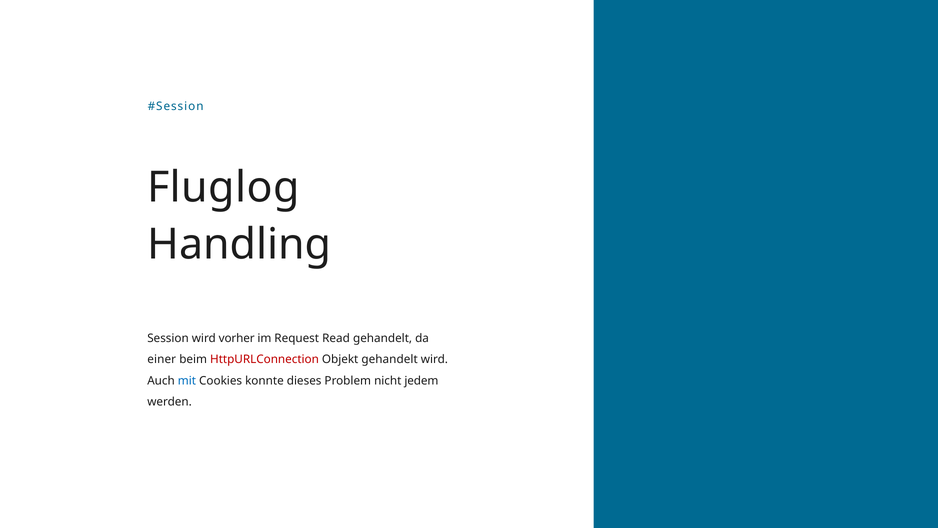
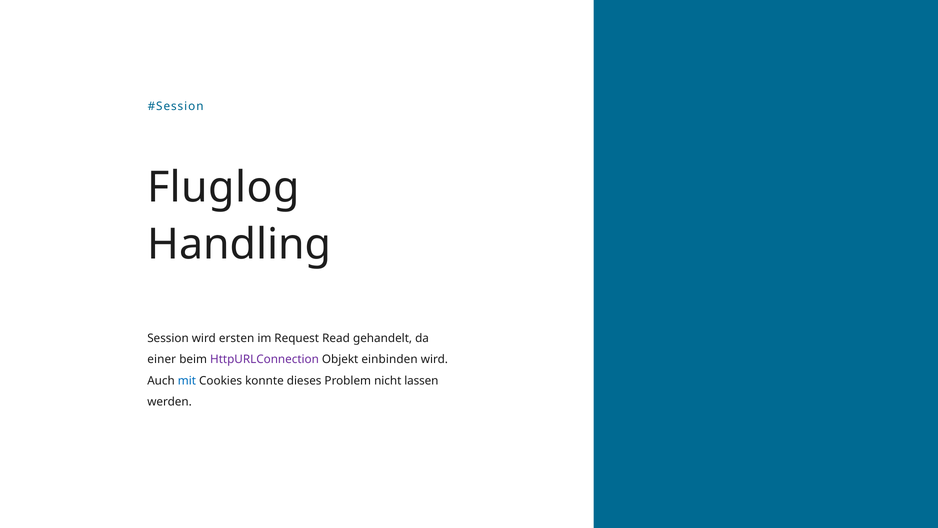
vorher: vorher -> ersten (237, 338)
HttpURLConnection colour: red -> purple (265, 359)
Objekt gehandelt: gehandelt -> einbinden (390, 359)
jedem: jedem -> lassen (421, 380)
